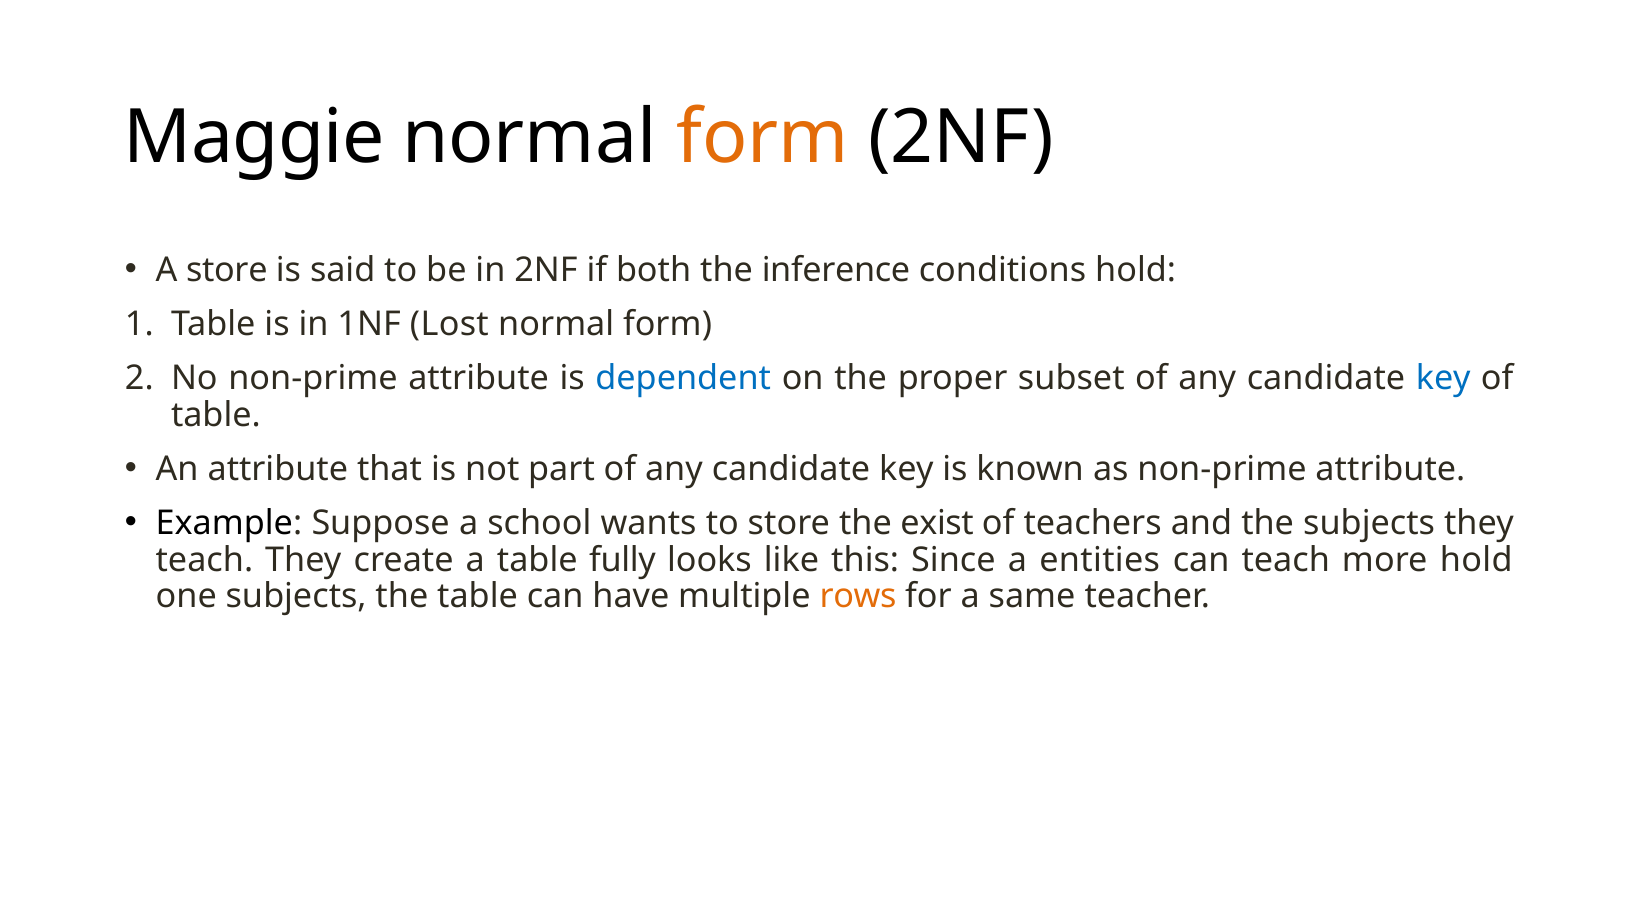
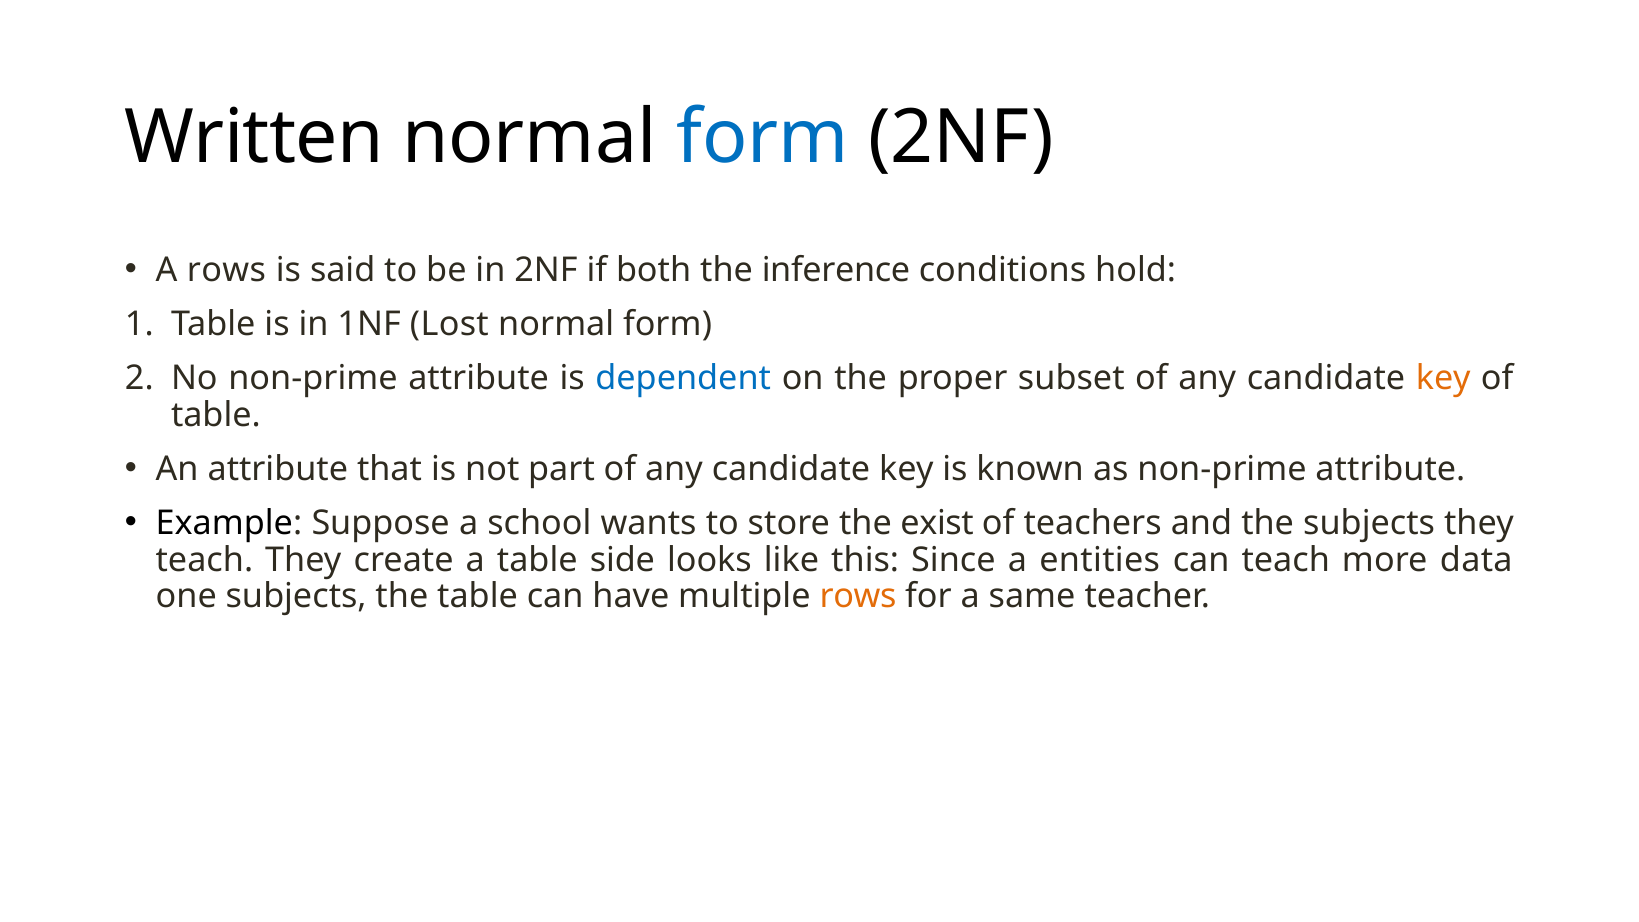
Maggie: Maggie -> Written (254, 138)
form colour: orange -> blue (762, 138)
A store: store -> rows (227, 270)
key colour: blue -> orange (1443, 378)
fully: fully -> side (622, 560)
more hold: hold -> data (1476, 560)
